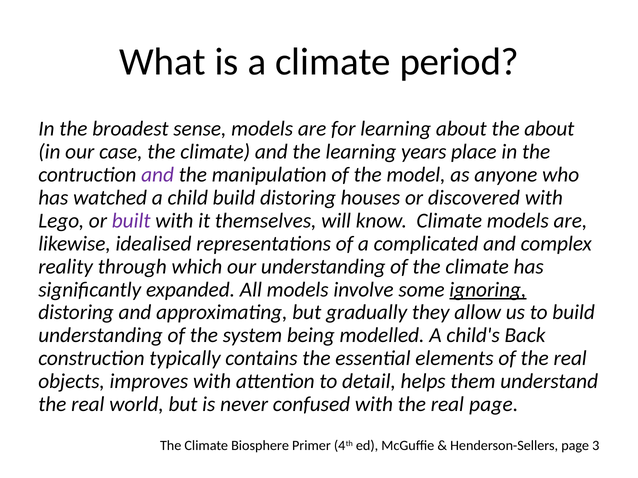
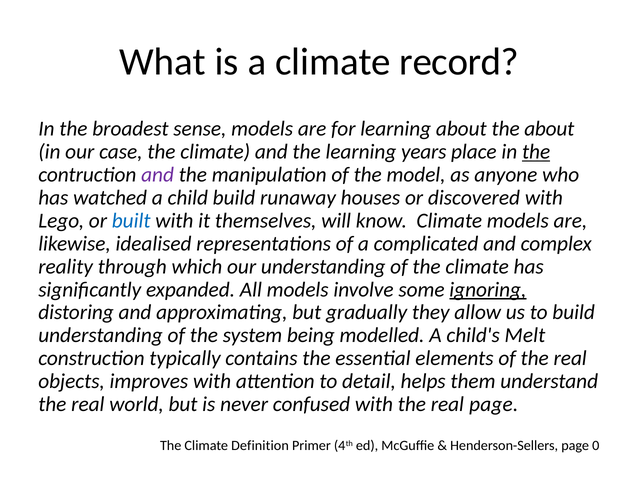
period: period -> record (459, 62)
the underline: none -> present (536, 152)
build distoring: distoring -> runaway (298, 198)
built colour: purple -> blue (131, 221)
Back: Back -> Melt (525, 336)
Biosphere: Biosphere -> Definition (260, 446)
3: 3 -> 0 (596, 446)
